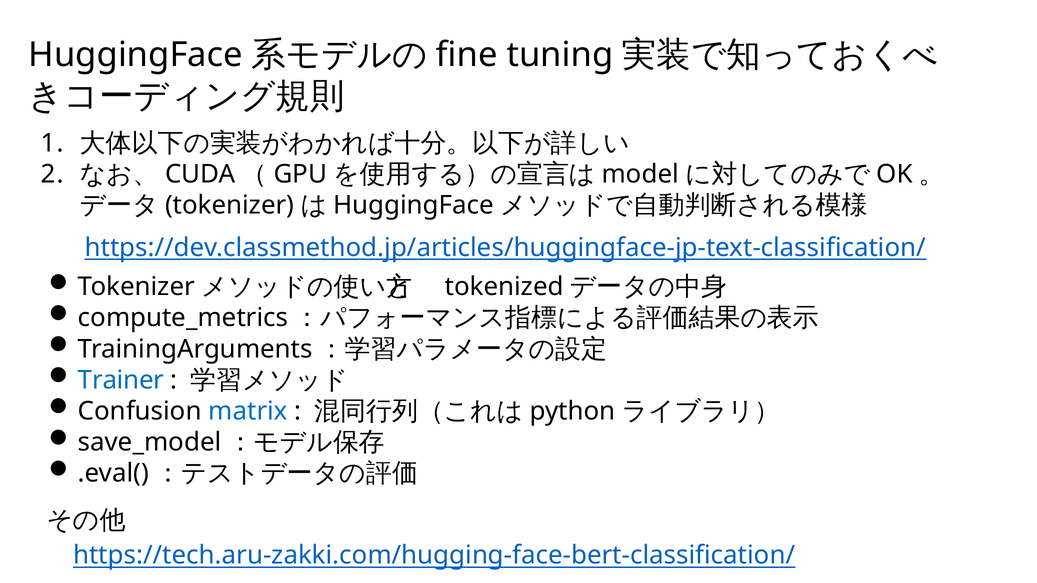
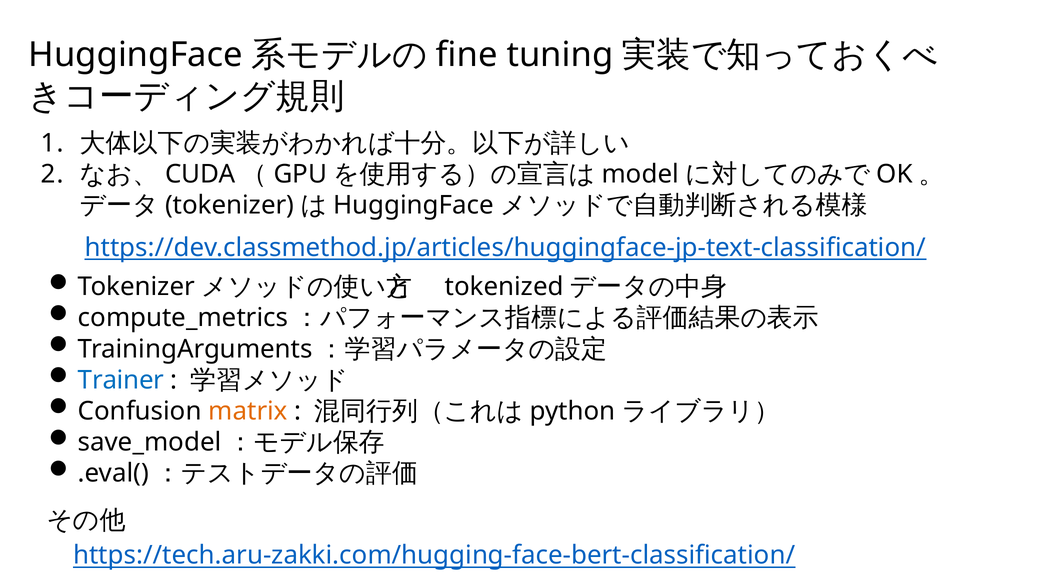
matrix colour: blue -> orange (248, 411)
